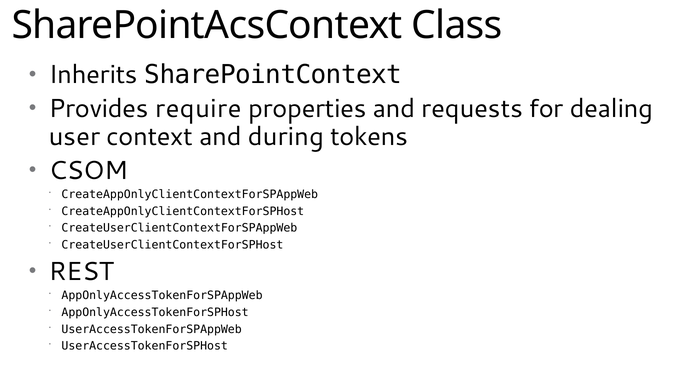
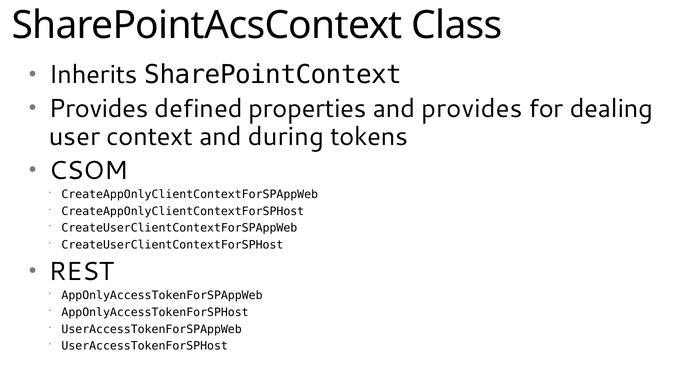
require: require -> defined (199, 109)
and requests: requests -> provides (472, 109)
